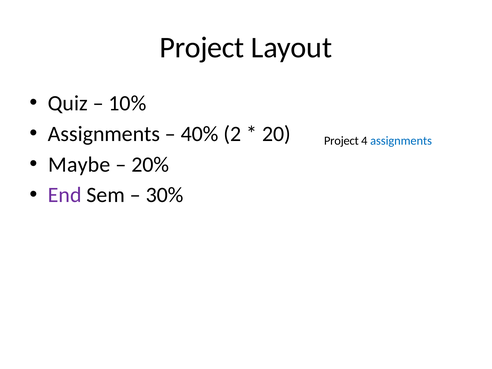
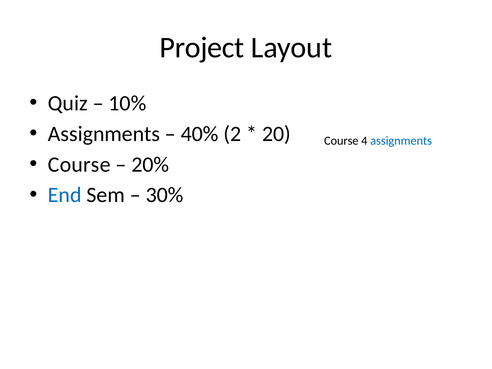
Project: Project -> Course (341, 141)
Maybe: Maybe -> Course (79, 164)
End colour: purple -> blue (65, 195)
